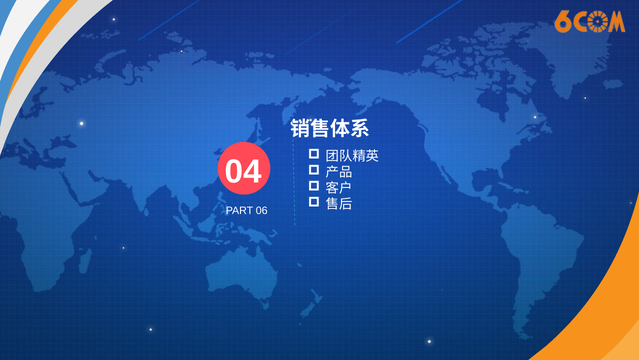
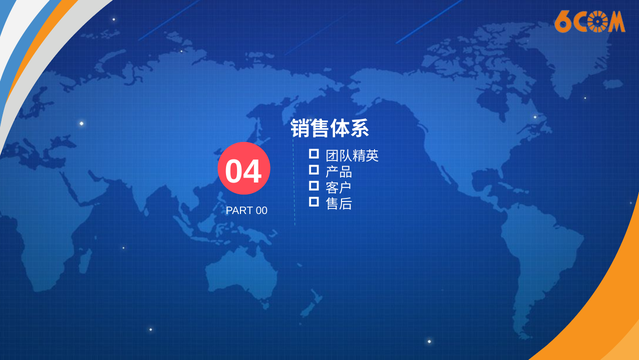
06: 06 -> 00 (262, 211)
